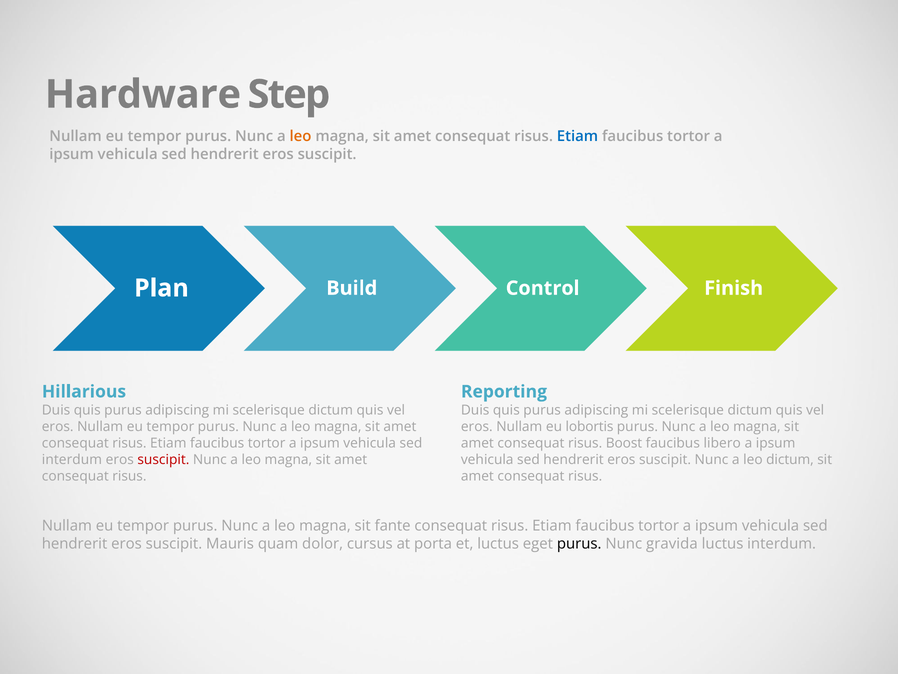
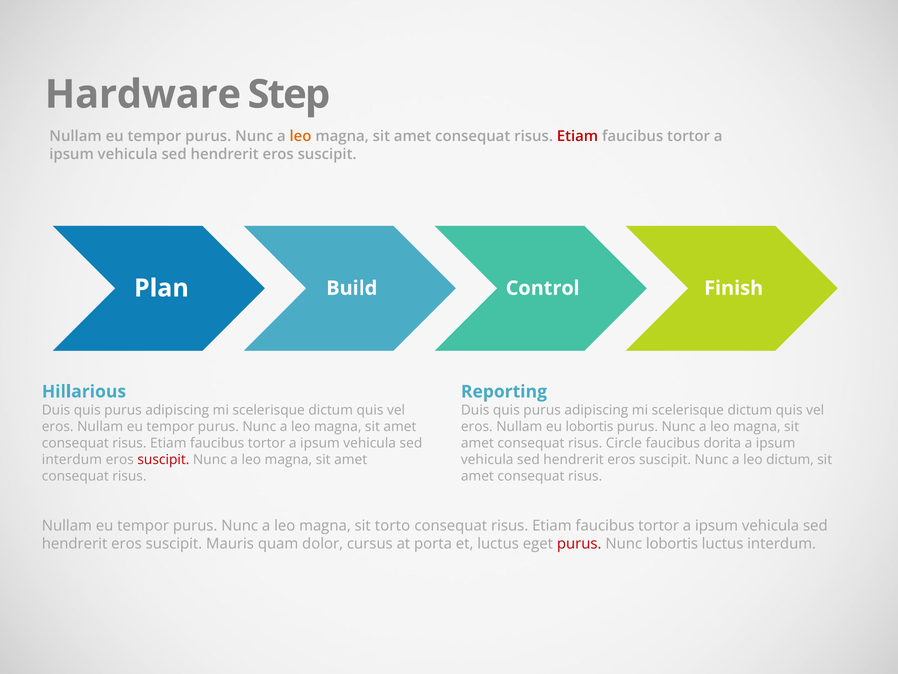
Etiam colour: blue -> red (578, 136)
Boost: Boost -> Circle (624, 443)
libero: libero -> dorita (722, 443)
fante: fante -> torto (393, 525)
purus colour: black -> red (579, 543)
Nunc gravida: gravida -> lobortis (672, 543)
